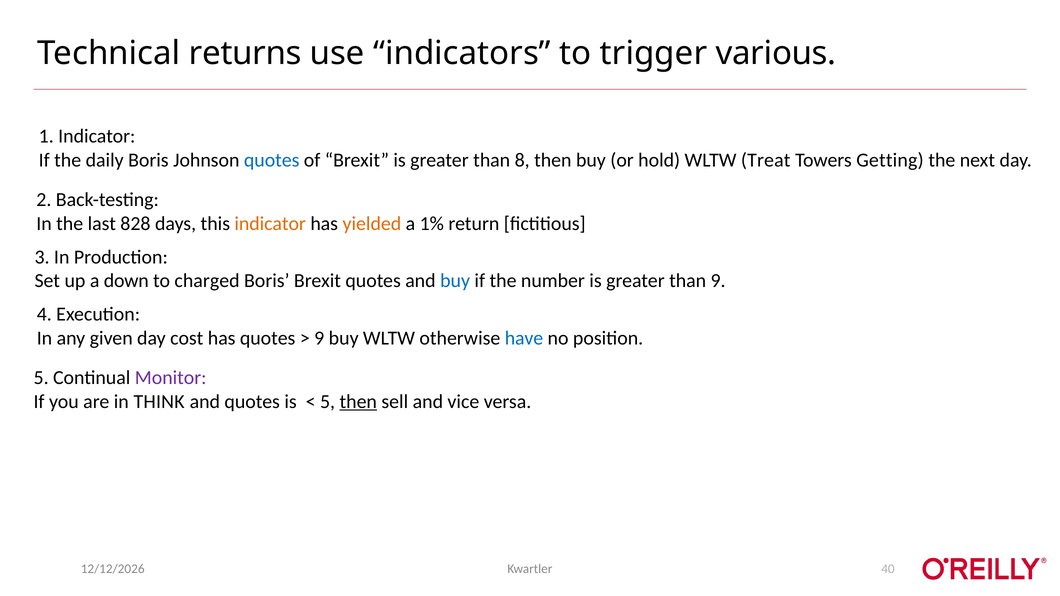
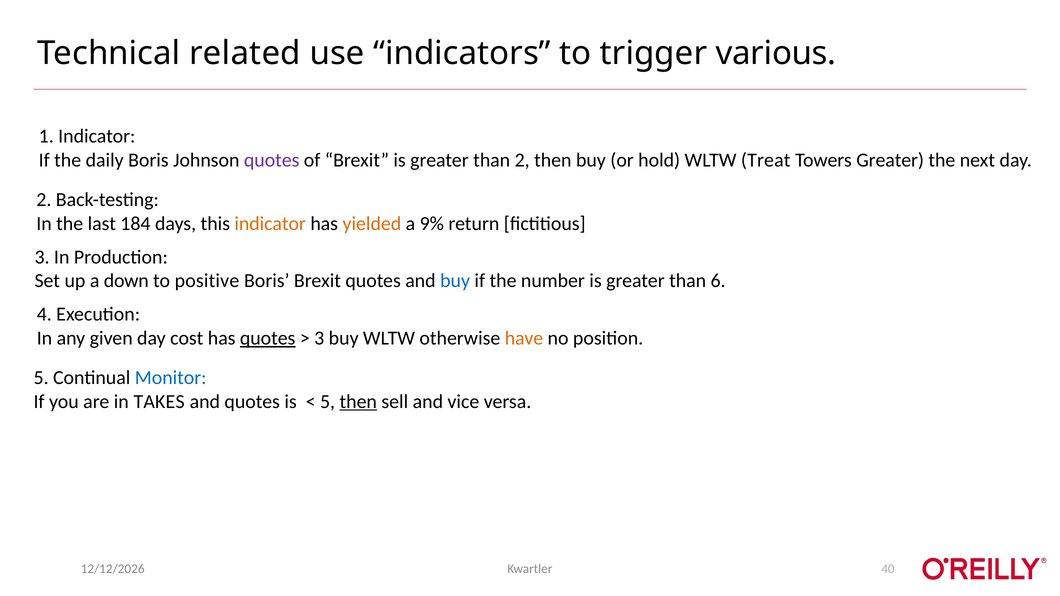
returns: returns -> related (245, 53)
quotes colour: blue -> purple (272, 160)
than 8: 8 -> 2 (522, 160)
Towers Getting: Getting -> Greater (890, 160)
828: 828 -> 184 (135, 224)
1%: 1% -> 9% (432, 224)
charged: charged -> positive (207, 281)
than 9: 9 -> 6 (718, 281)
quotes underline: none -> present (268, 338)
9: 9 -> 3 (319, 338)
have colour: blue -> orange (524, 338)
Monitor colour: purple -> blue (171, 378)
THINK: THINK -> TAKES (159, 402)
